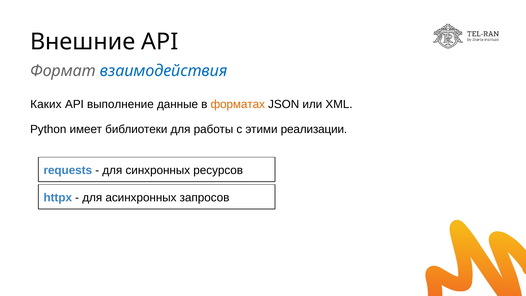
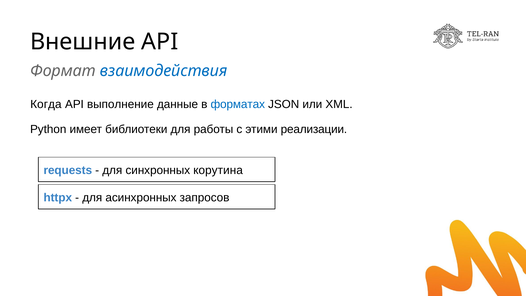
Каких: Каких -> Когда (46, 104)
форматах colour: orange -> blue (238, 104)
ресурсов: ресурсов -> корутина (218, 170)
